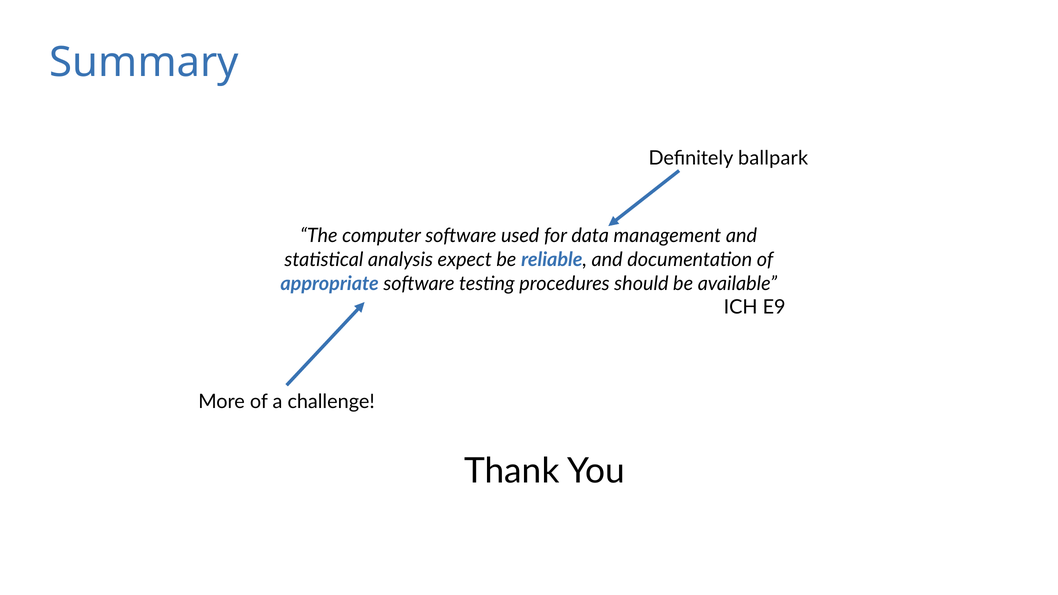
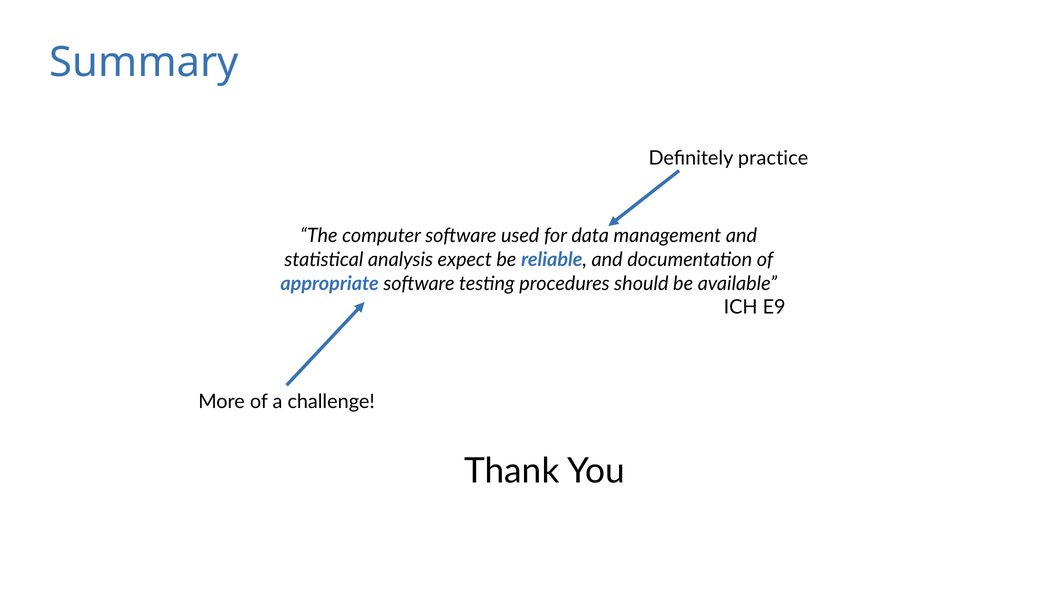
ballpark: ballpark -> practice (773, 158)
